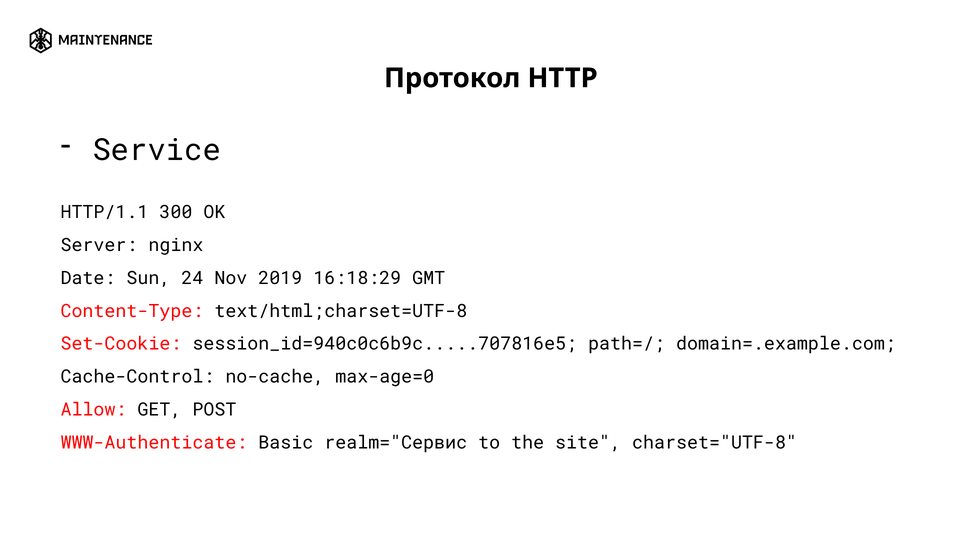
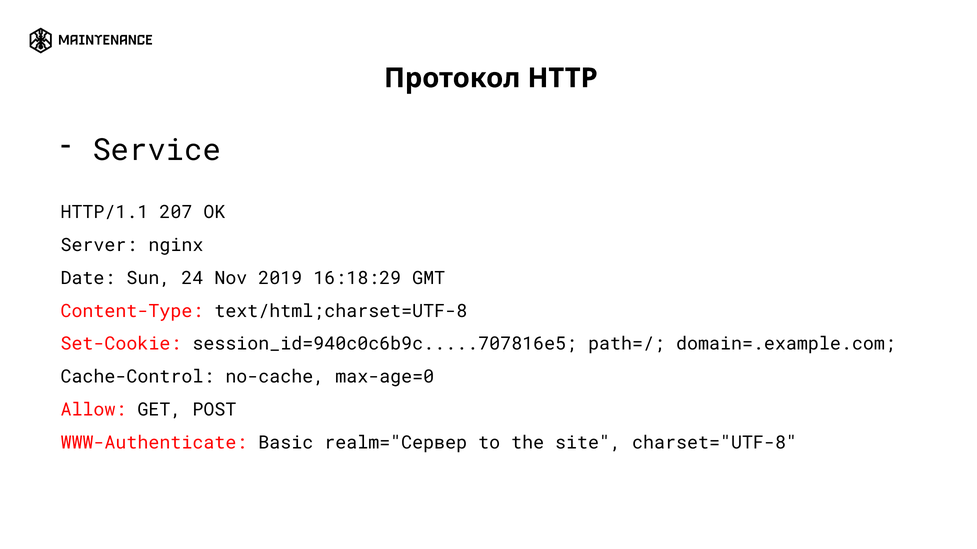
300: 300 -> 207 (176, 212)
realm="Сервис: realm="Сервис -> realm="Сервер (396, 443)
